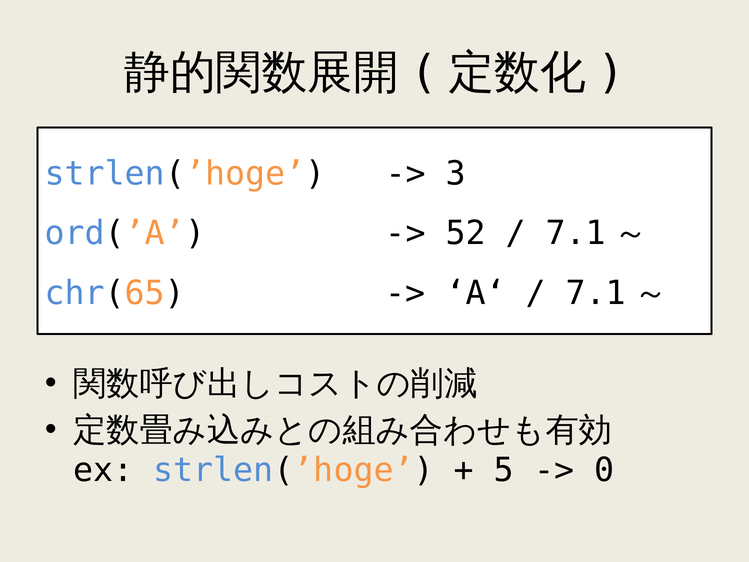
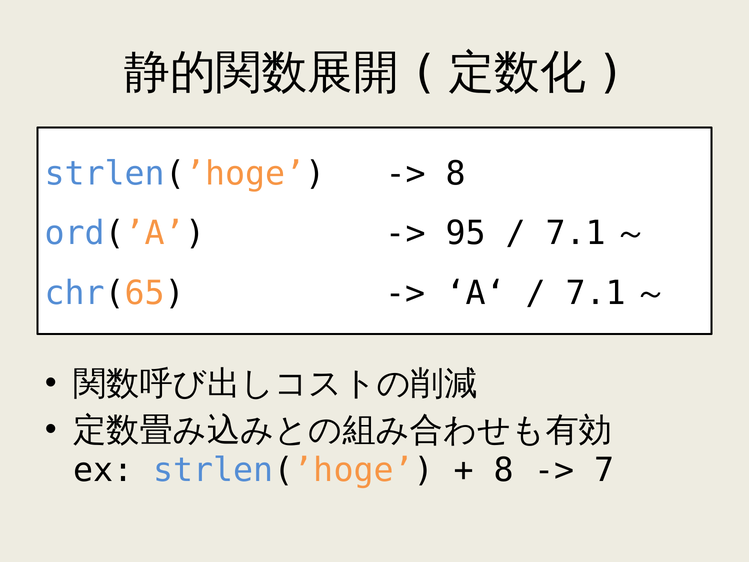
3: 3 -> 8 (456, 173)
52: 52 -> 95 (466, 233)
5: 5 -> 8 (504, 470)
0: 0 -> 7 (604, 470)
